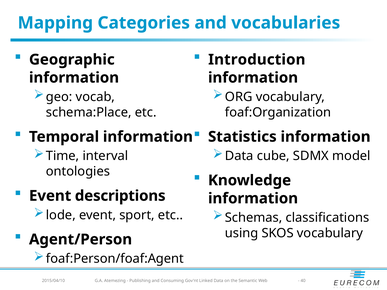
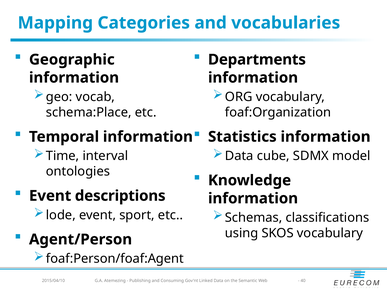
Introduction: Introduction -> Departments (257, 60)
